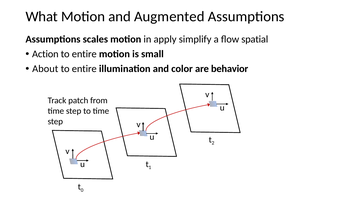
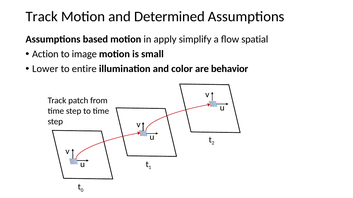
What: What -> Track (42, 17)
Augmented: Augmented -> Determined (169, 17)
scales: scales -> based (95, 39)
entire: entire -> image (84, 54)
About: About -> Lower (45, 69)
